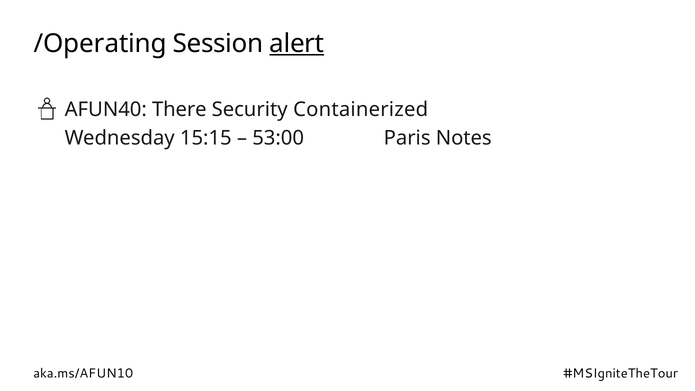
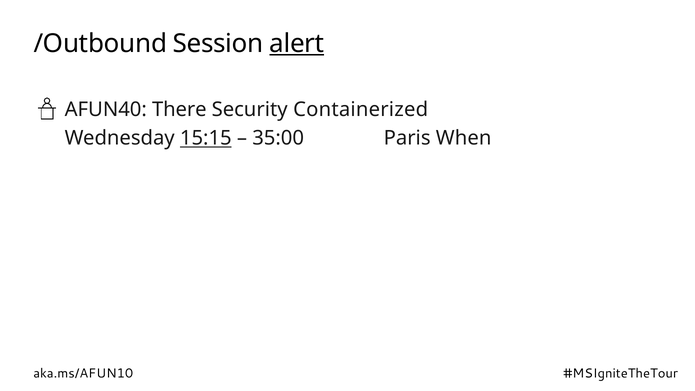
/Operating: /Operating -> /Outbound (100, 44)
15:15 underline: none -> present (206, 138)
53:00: 53:00 -> 35:00 (278, 138)
Notes: Notes -> When (464, 138)
